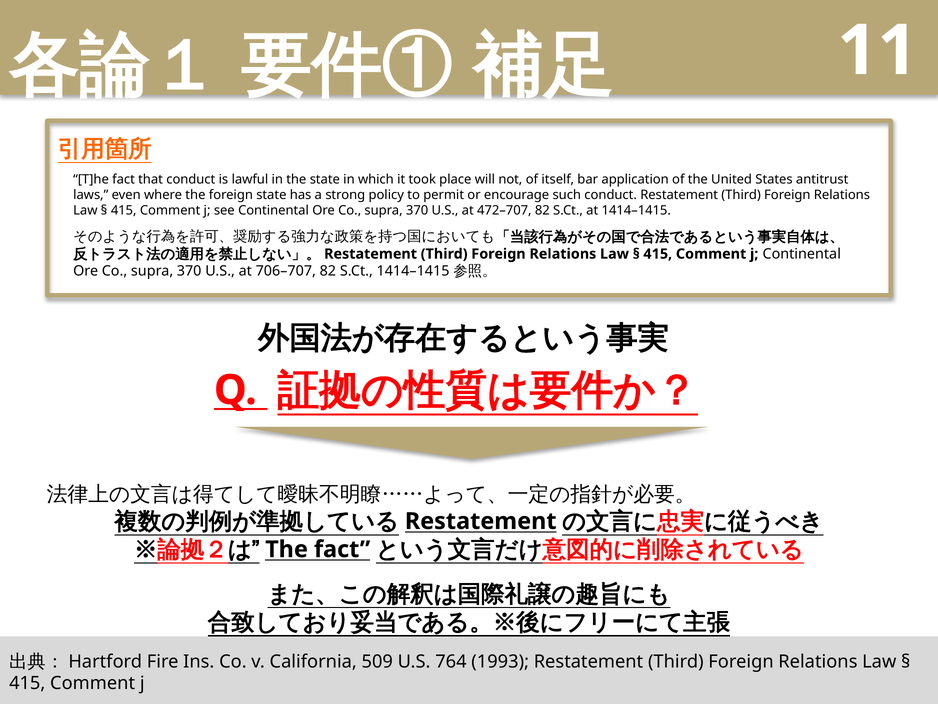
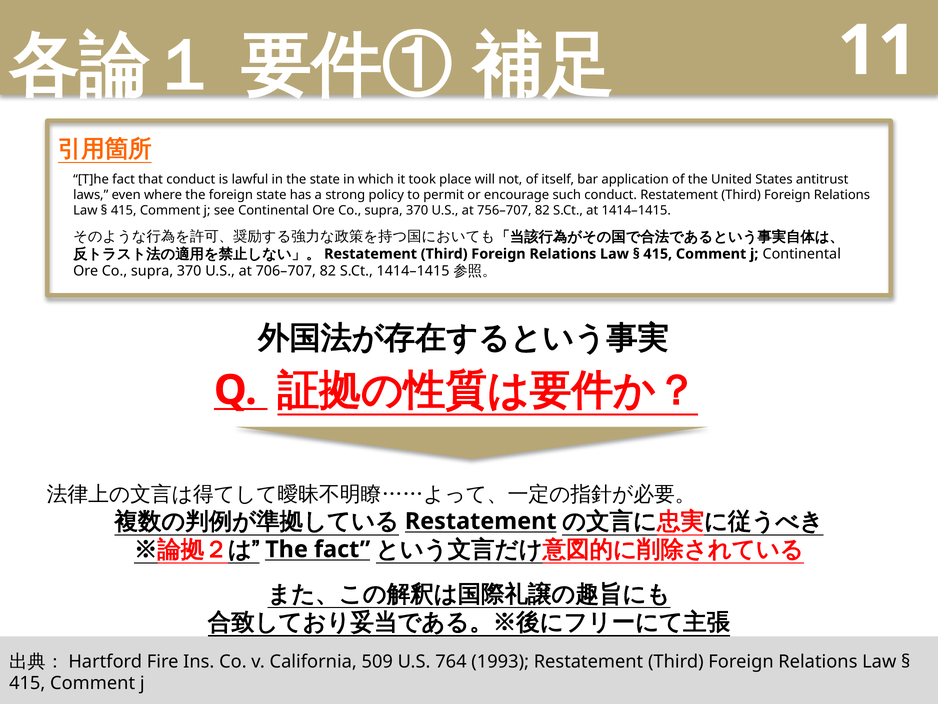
472–707: 472–707 -> 756–707 (504, 210)
